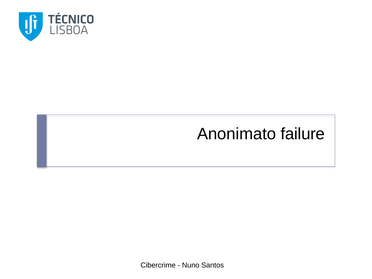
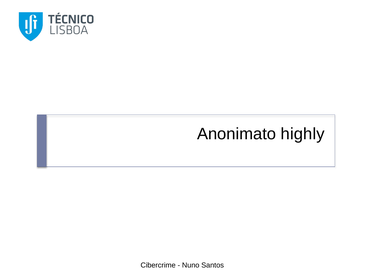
failure: failure -> highly (303, 134)
